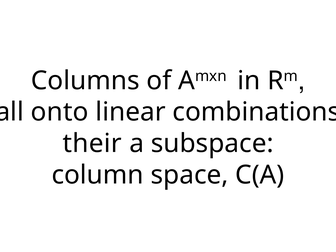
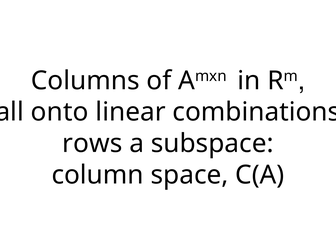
their: their -> rows (92, 144)
